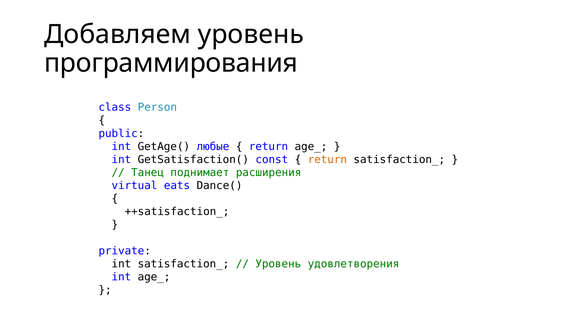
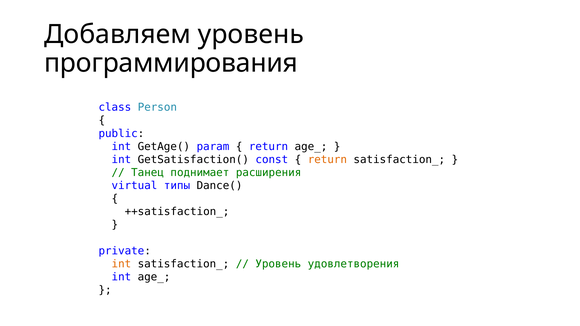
любые: любые -> param (213, 147)
eats: eats -> типы (177, 186)
int colour: black -> orange (121, 264)
